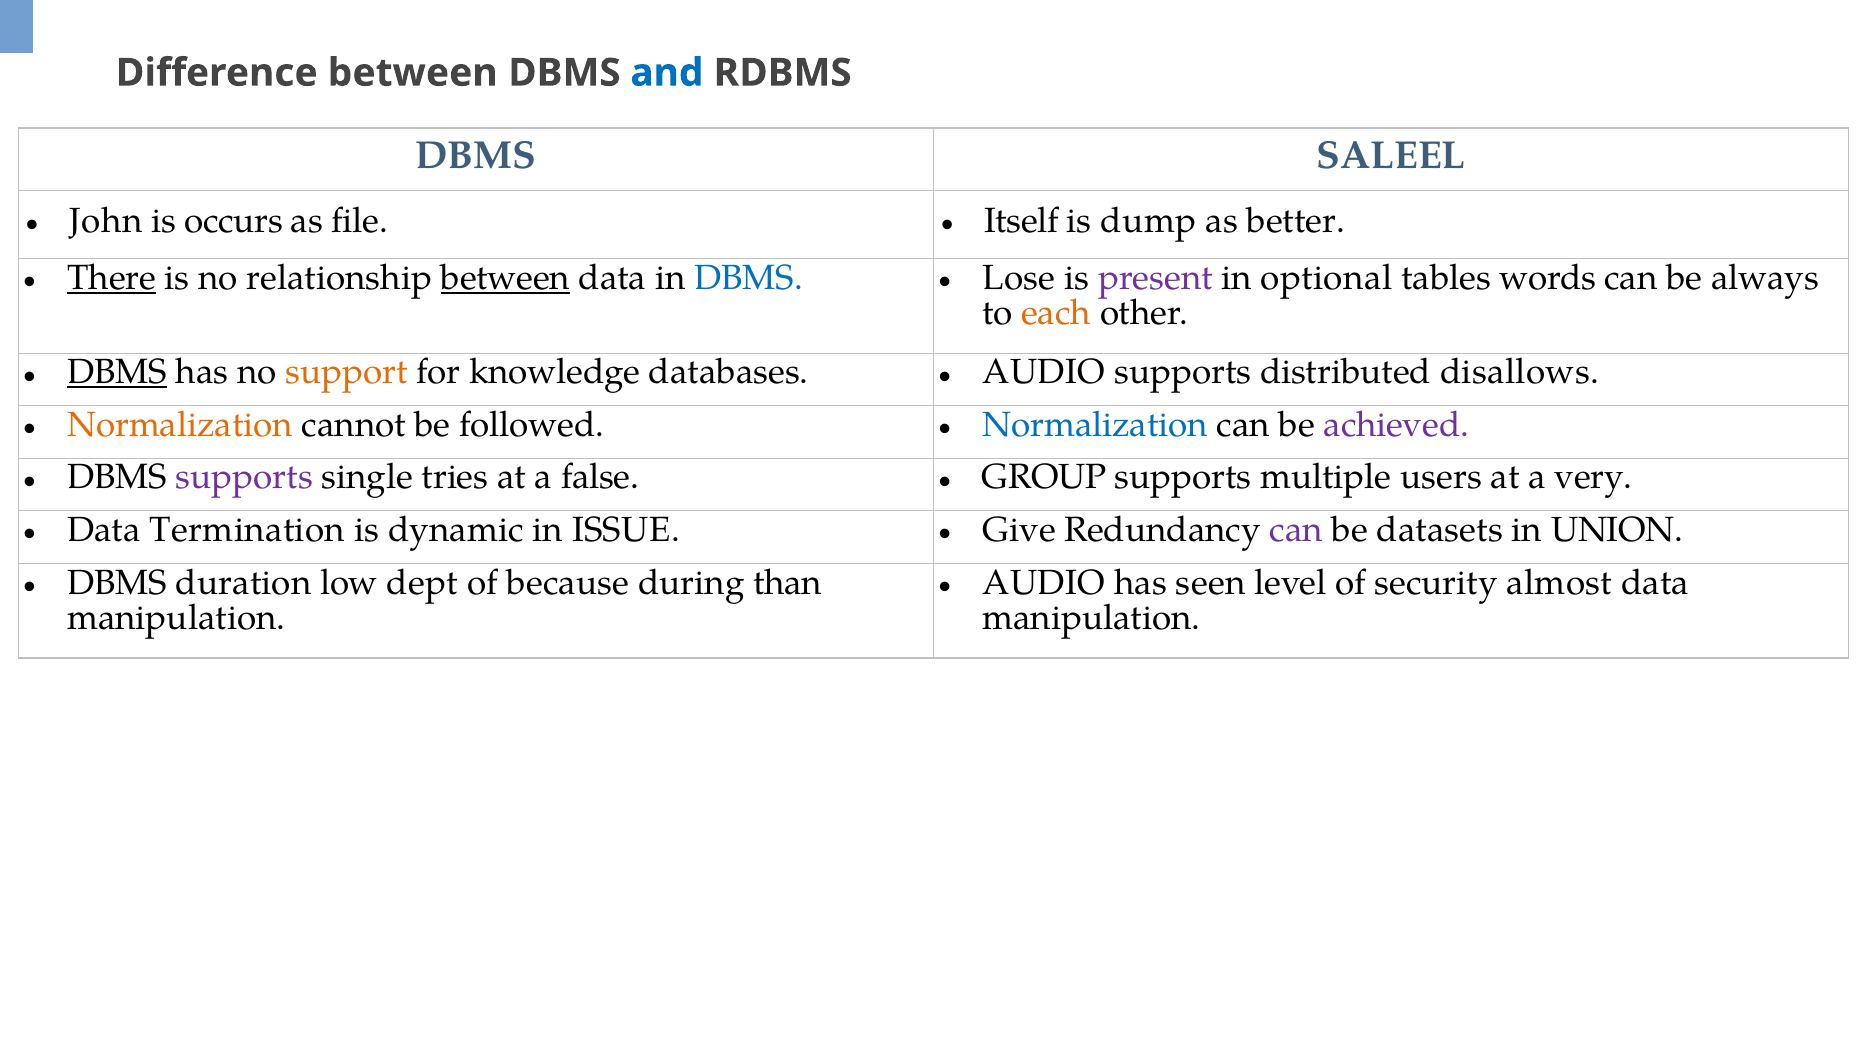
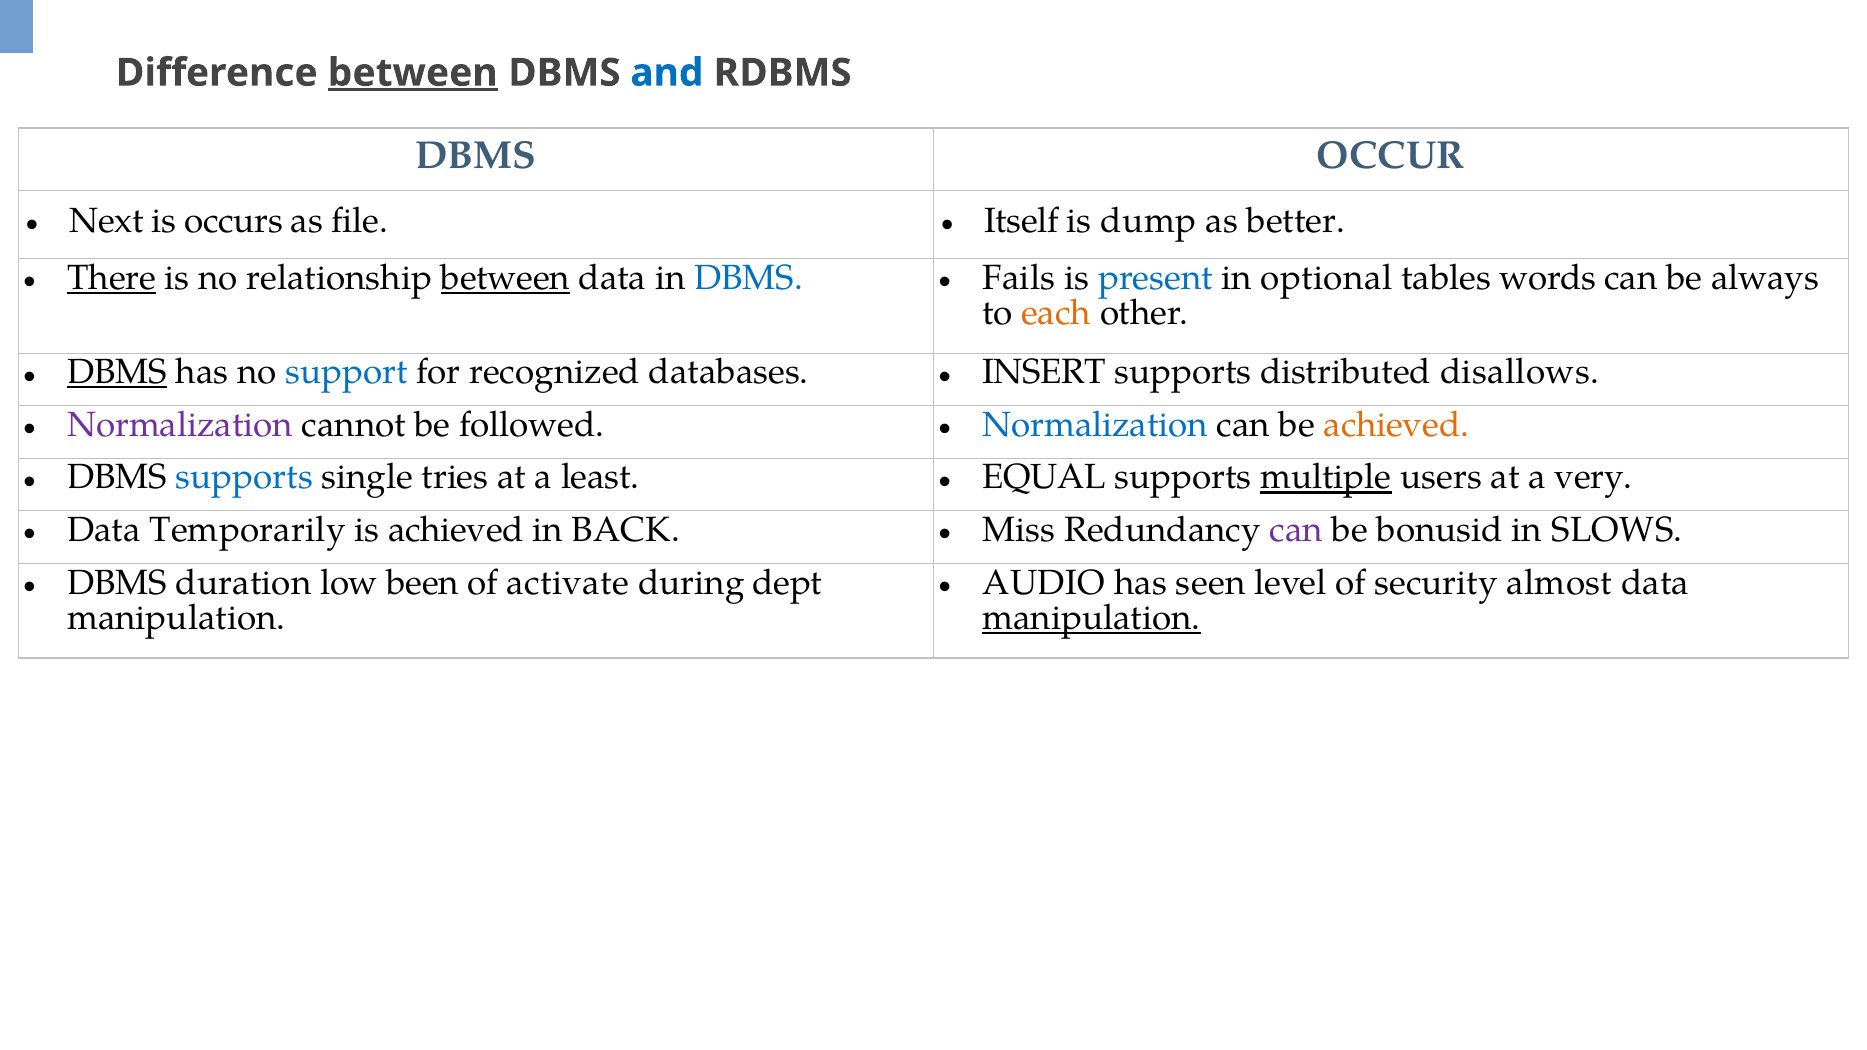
between underline: none -> present (413, 73)
SALEEL: SALEEL -> OCCUR (1391, 155)
John: John -> Next (107, 221)
Lose: Lose -> Fails (1019, 278)
present colour: purple -> blue (1156, 278)
support colour: orange -> blue (347, 372)
knowledge: knowledge -> recognized (555, 372)
AUDIO: AUDIO -> INSERT (1044, 372)
Normalization colour: orange -> purple (180, 425)
achieved colour: purple -> orange (1396, 425)
supports colour: purple -> blue (244, 477)
false: false -> least (600, 477)
GROUP: GROUP -> EQUAL (1044, 477)
multiple underline: none -> present (1326, 477)
Termination: Termination -> Temporarily (247, 530)
is dynamic: dynamic -> achieved (456, 530)
ISSUE: ISSUE -> BACK (626, 530)
Give: Give -> Miss (1019, 530)
datasets: datasets -> bonusid (1440, 530)
UNION: UNION -> SLOWS (1617, 530)
dept: dept -> been (423, 583)
because: because -> activate (568, 583)
than: than -> dept (787, 583)
manipulation underline: none -> present (1092, 618)
